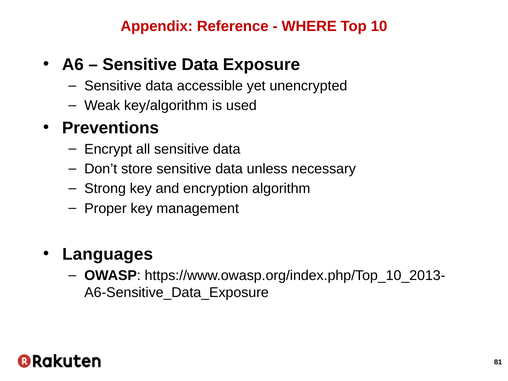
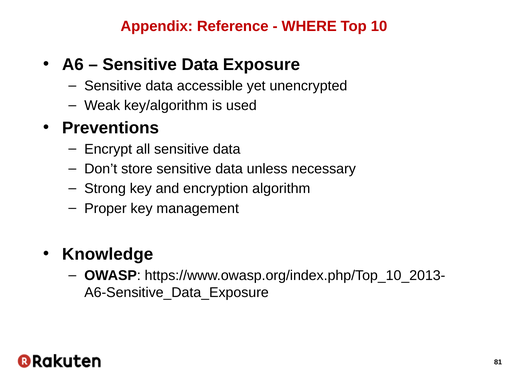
Languages: Languages -> Knowledge (108, 254)
